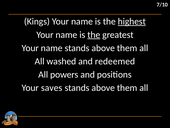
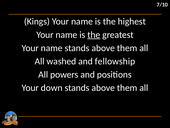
highest underline: present -> none (132, 21)
redeemed: redeemed -> fellowship (115, 61)
saves: saves -> down (52, 87)
